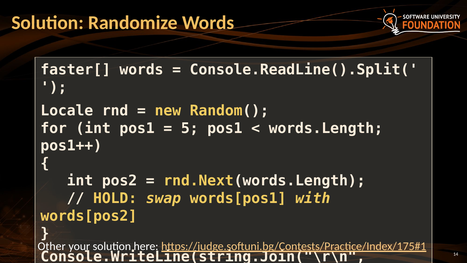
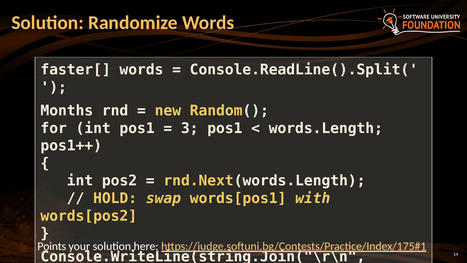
Locale: Locale -> Months (67, 111)
5: 5 -> 3 (190, 128)
Other: Other -> Points (52, 246)
